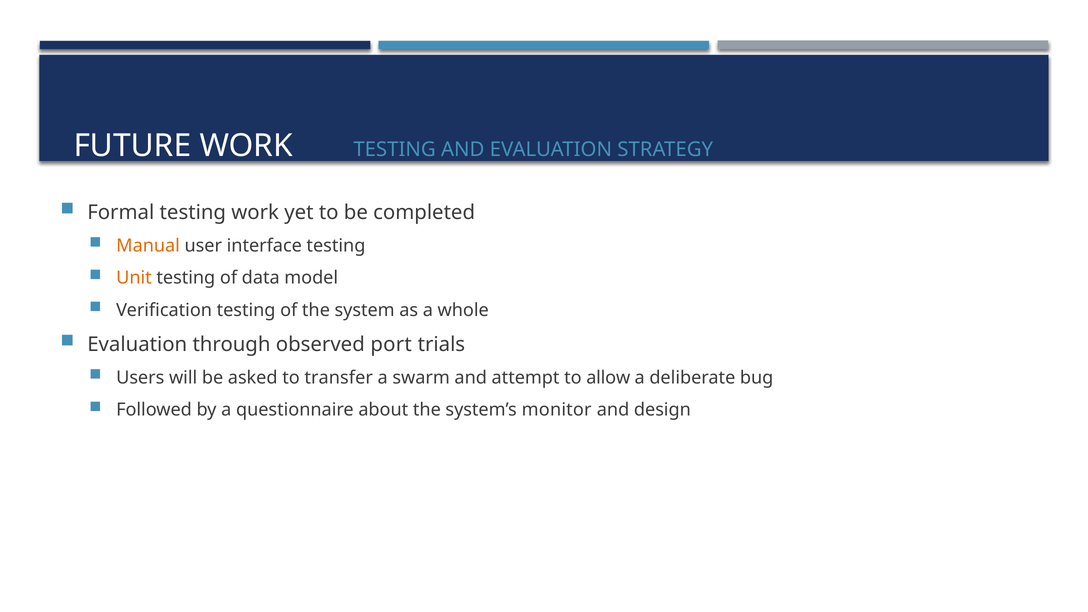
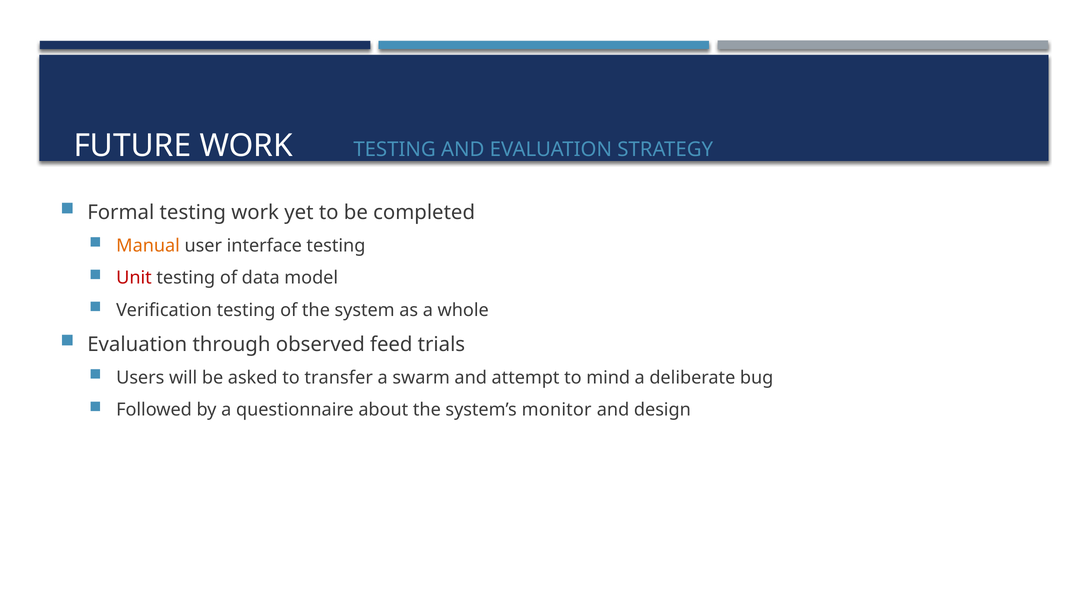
Unit colour: orange -> red (134, 278)
port: port -> feed (391, 344)
allow: allow -> mind (608, 378)
